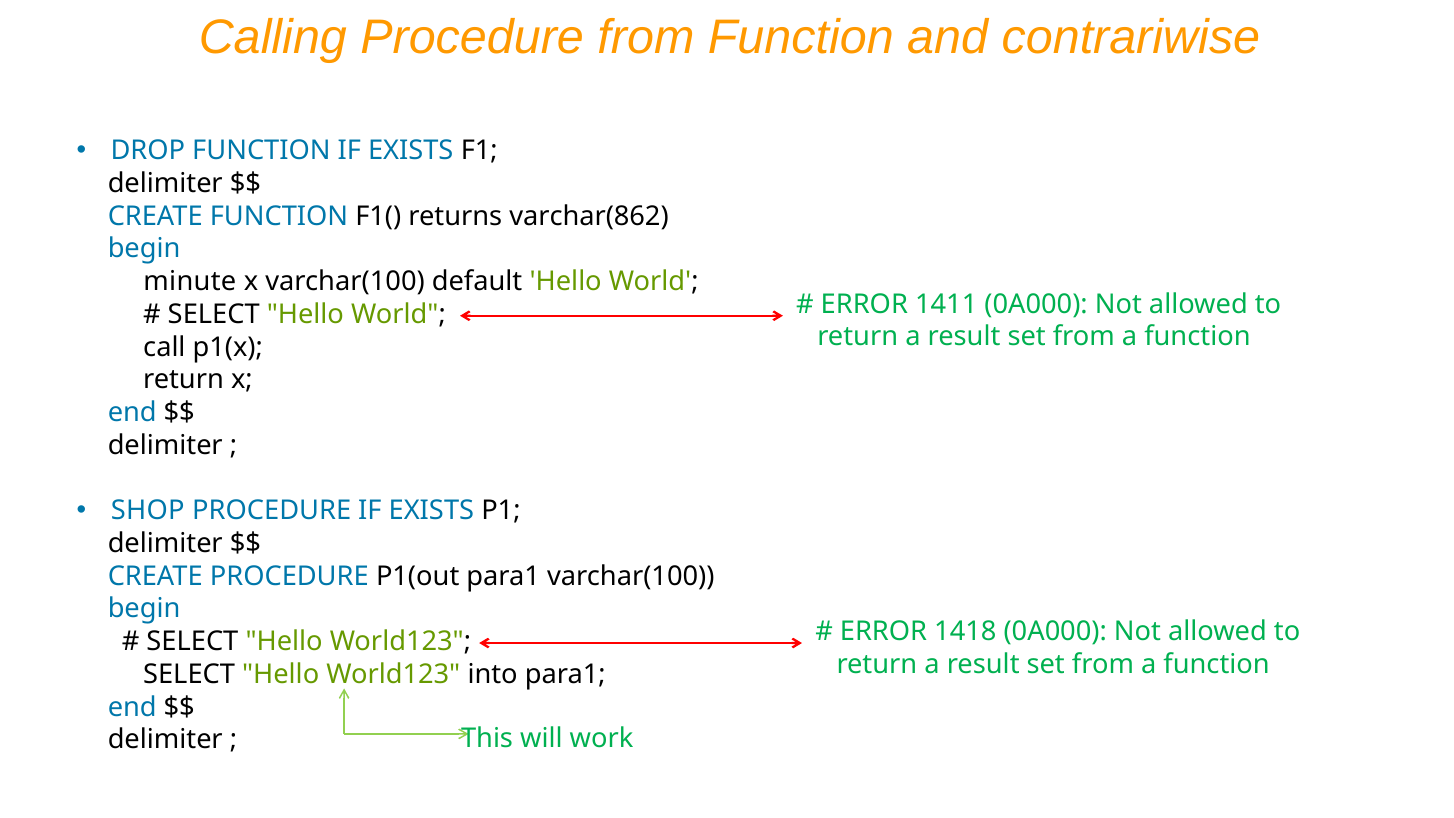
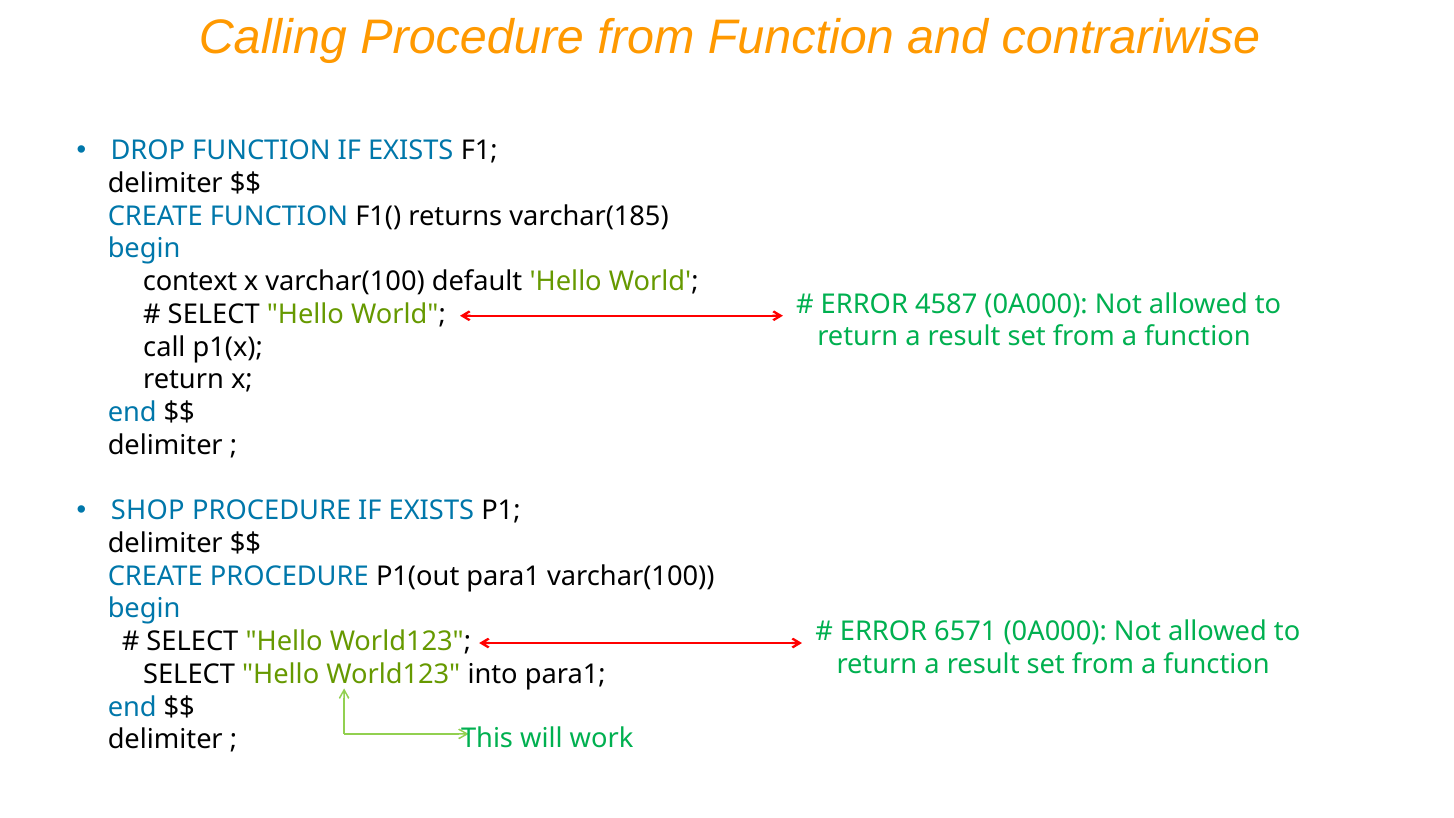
varchar(862: varchar(862 -> varchar(185 (589, 216)
minute: minute -> context (190, 282)
1411: 1411 -> 4587 (946, 304)
1418: 1418 -> 6571 (965, 631)
